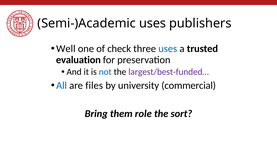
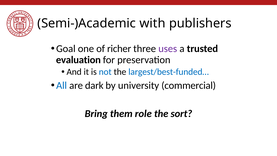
Semi-)Academic uses: uses -> with (152, 23)
Well: Well -> Goal (66, 49)
check: check -> richer (119, 49)
uses colour: blue -> purple (168, 49)
largest/best-funded… colour: purple -> blue (169, 72)
files: files -> dark (94, 85)
